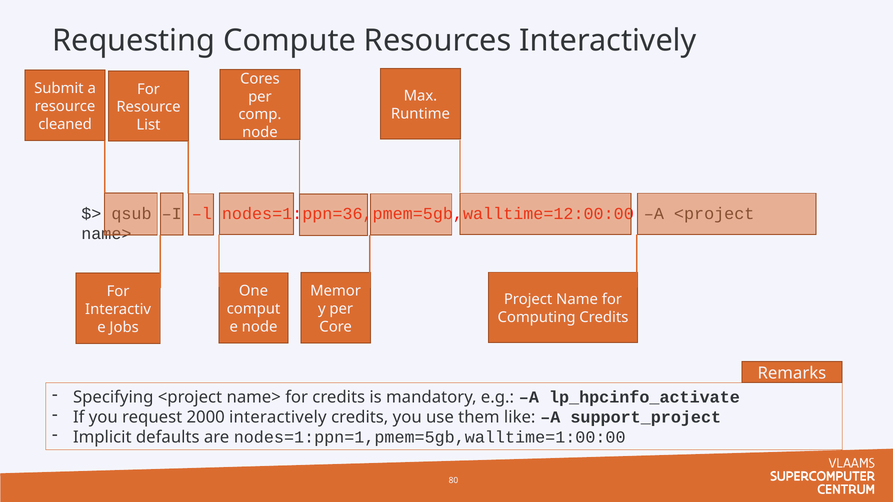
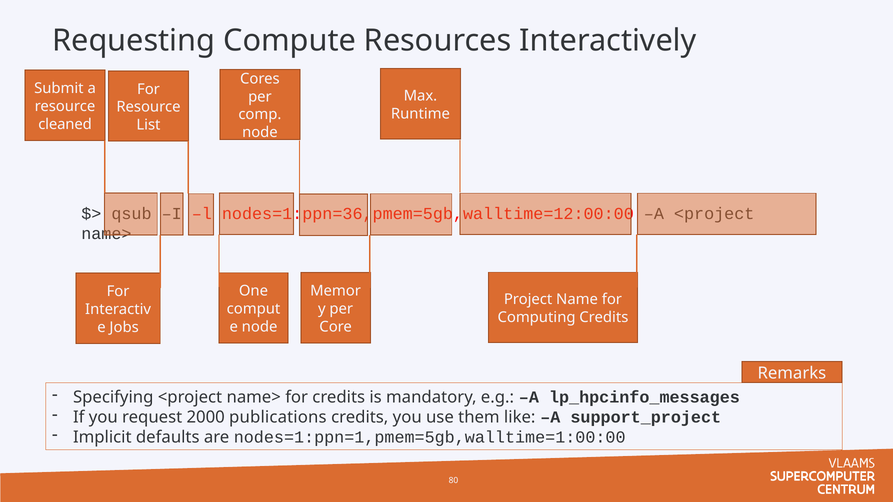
lp_hpcinfo_activate: lp_hpcinfo_activate -> lp_hpcinfo_messages (644, 398)
2000 interactively: interactively -> publications (278, 418)
